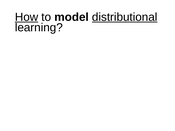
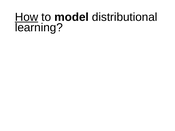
distributional underline: present -> none (125, 17)
